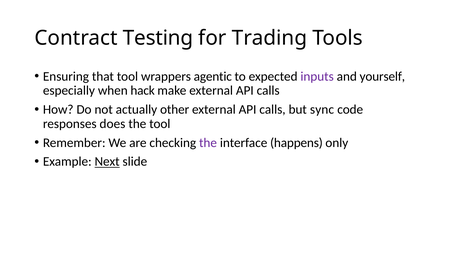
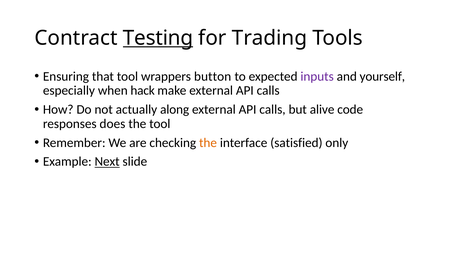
Testing underline: none -> present (158, 38)
agentic: agentic -> button (213, 76)
other: other -> along (175, 110)
sync: sync -> alive (322, 110)
the colour: purple -> orange (208, 143)
happens: happens -> satisfied (296, 143)
